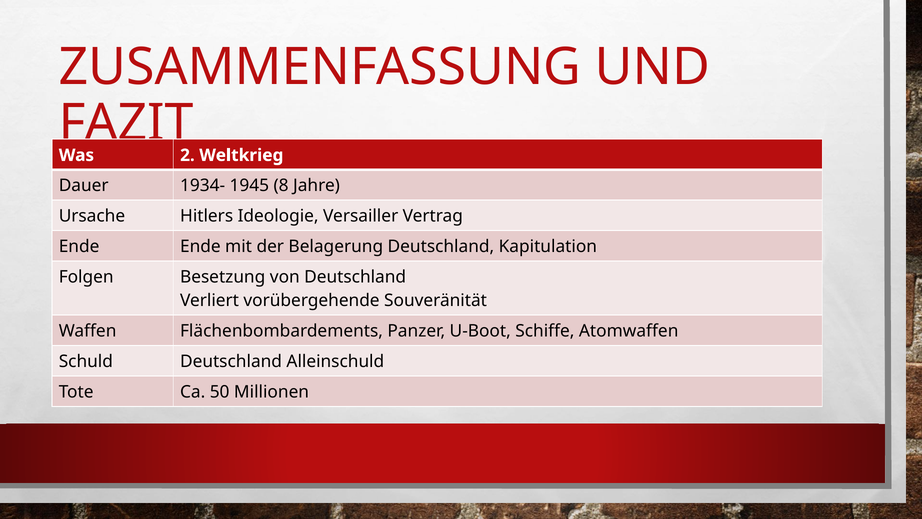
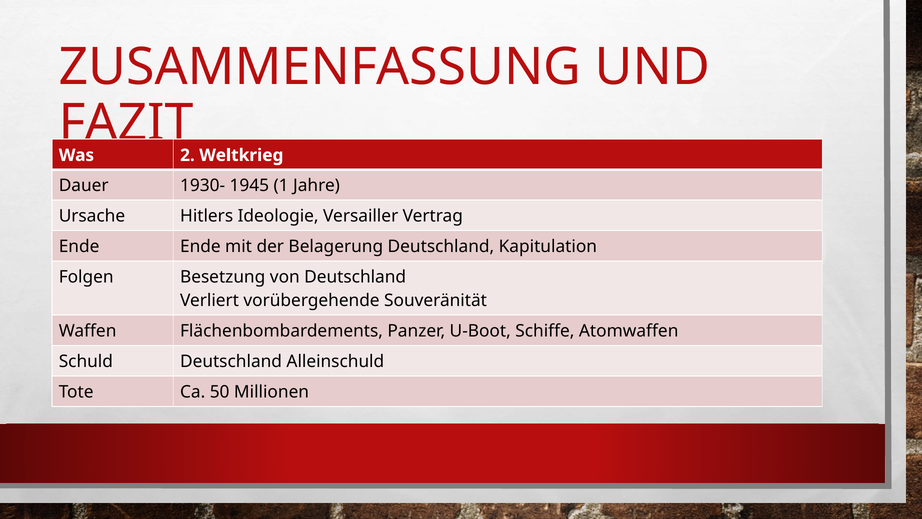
1934-: 1934- -> 1930- (203, 186)
8: 8 -> 1 (281, 186)
